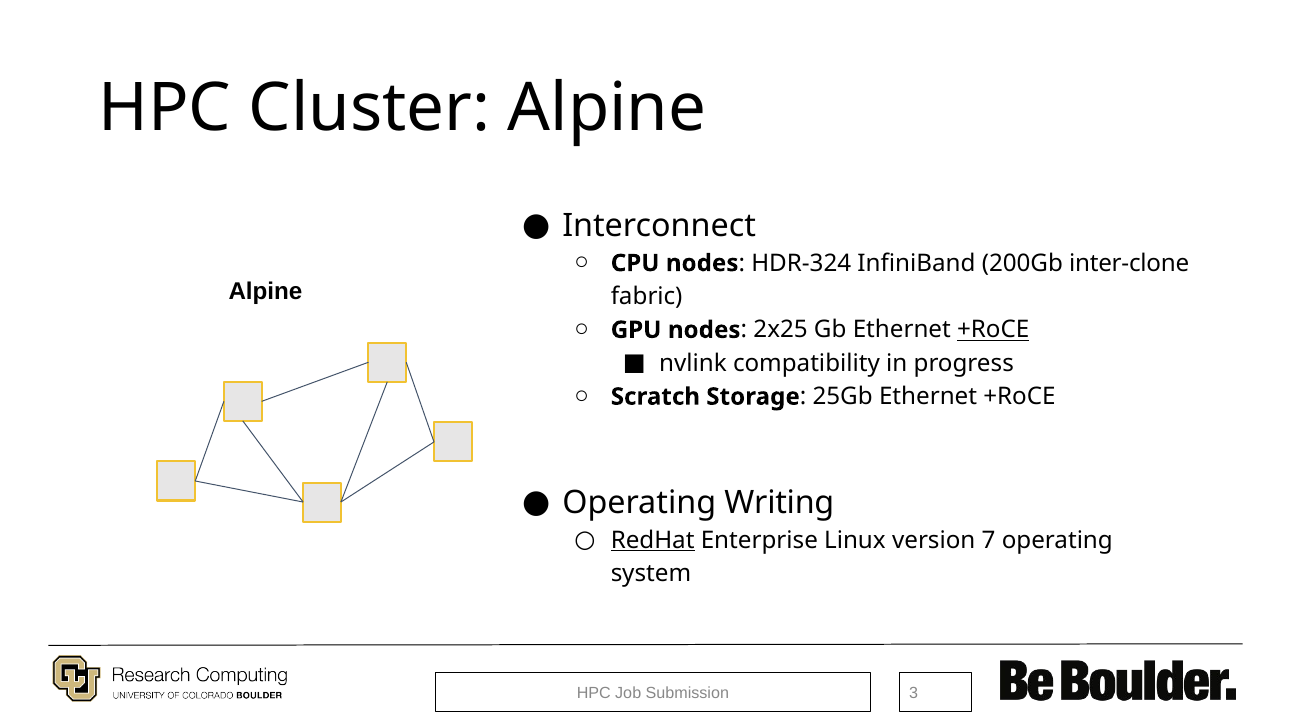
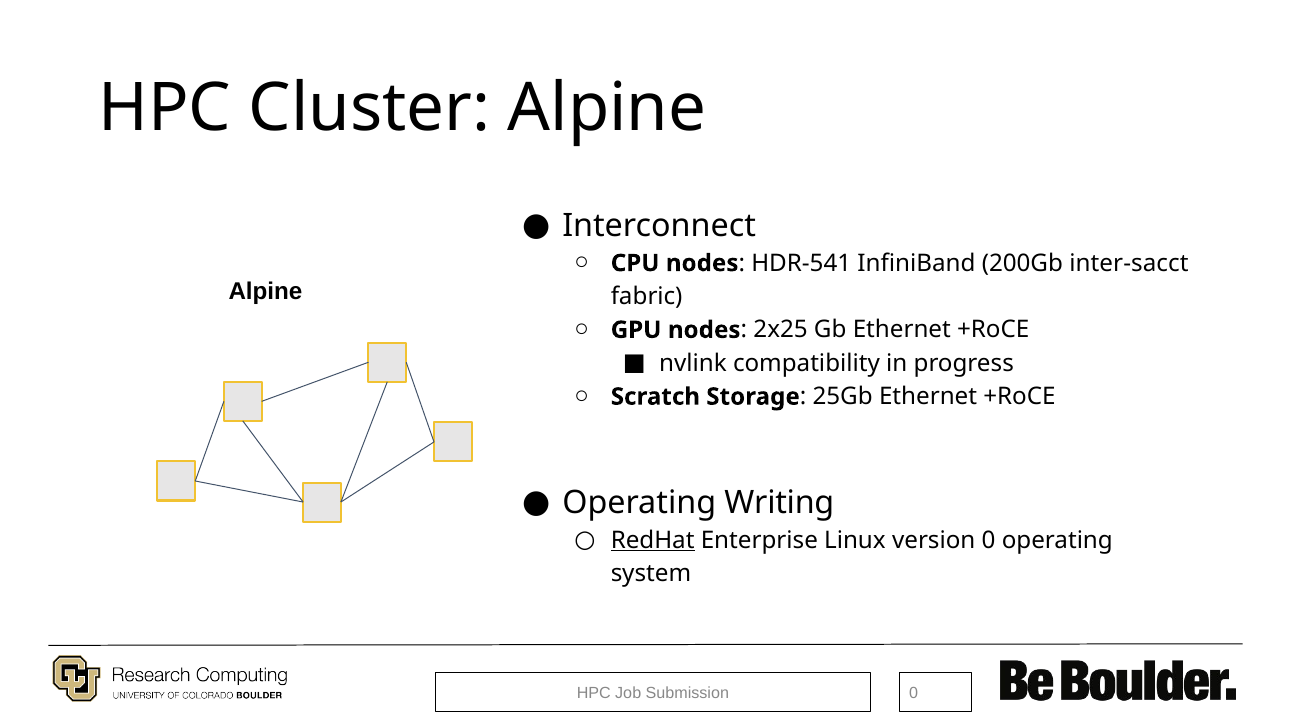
HDR-324: HDR-324 -> HDR-541 (801, 263)
inter-clone: inter-clone -> inter-sacct (1129, 263)
+RoCE underline: present -> none (993, 330)
version 7: 7 -> 0 (989, 540)
Submission 3: 3 -> 0 (914, 693)
